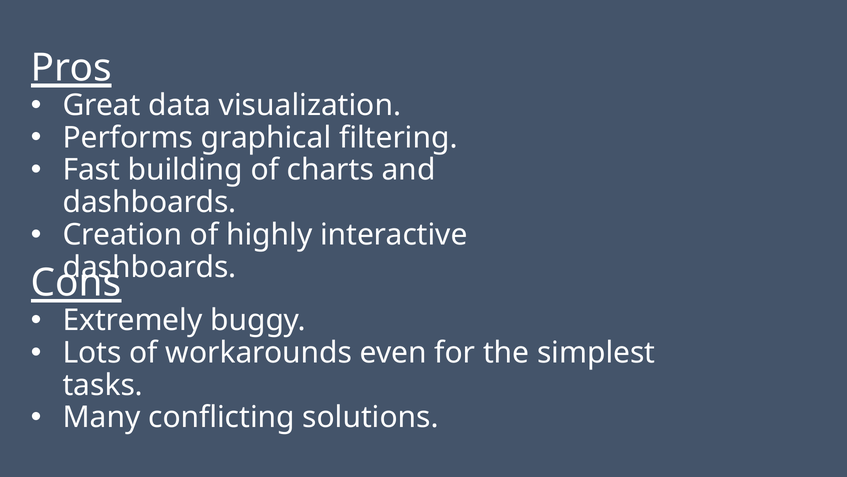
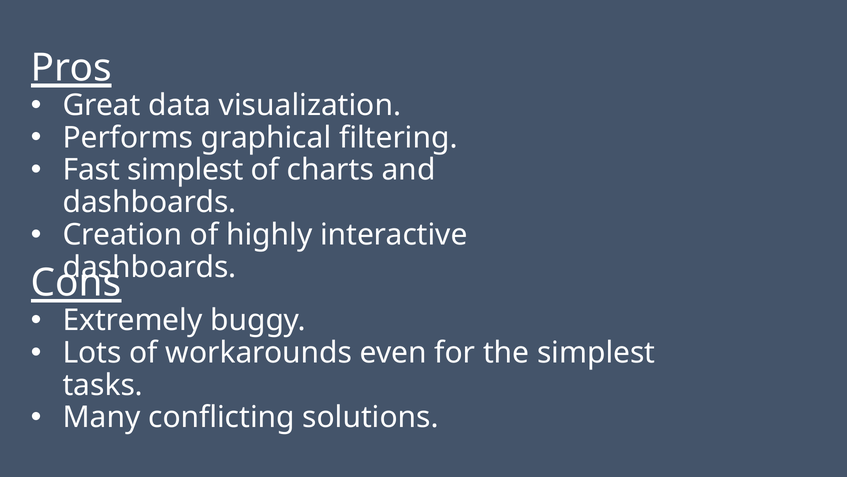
Fast building: building -> simplest (185, 170)
